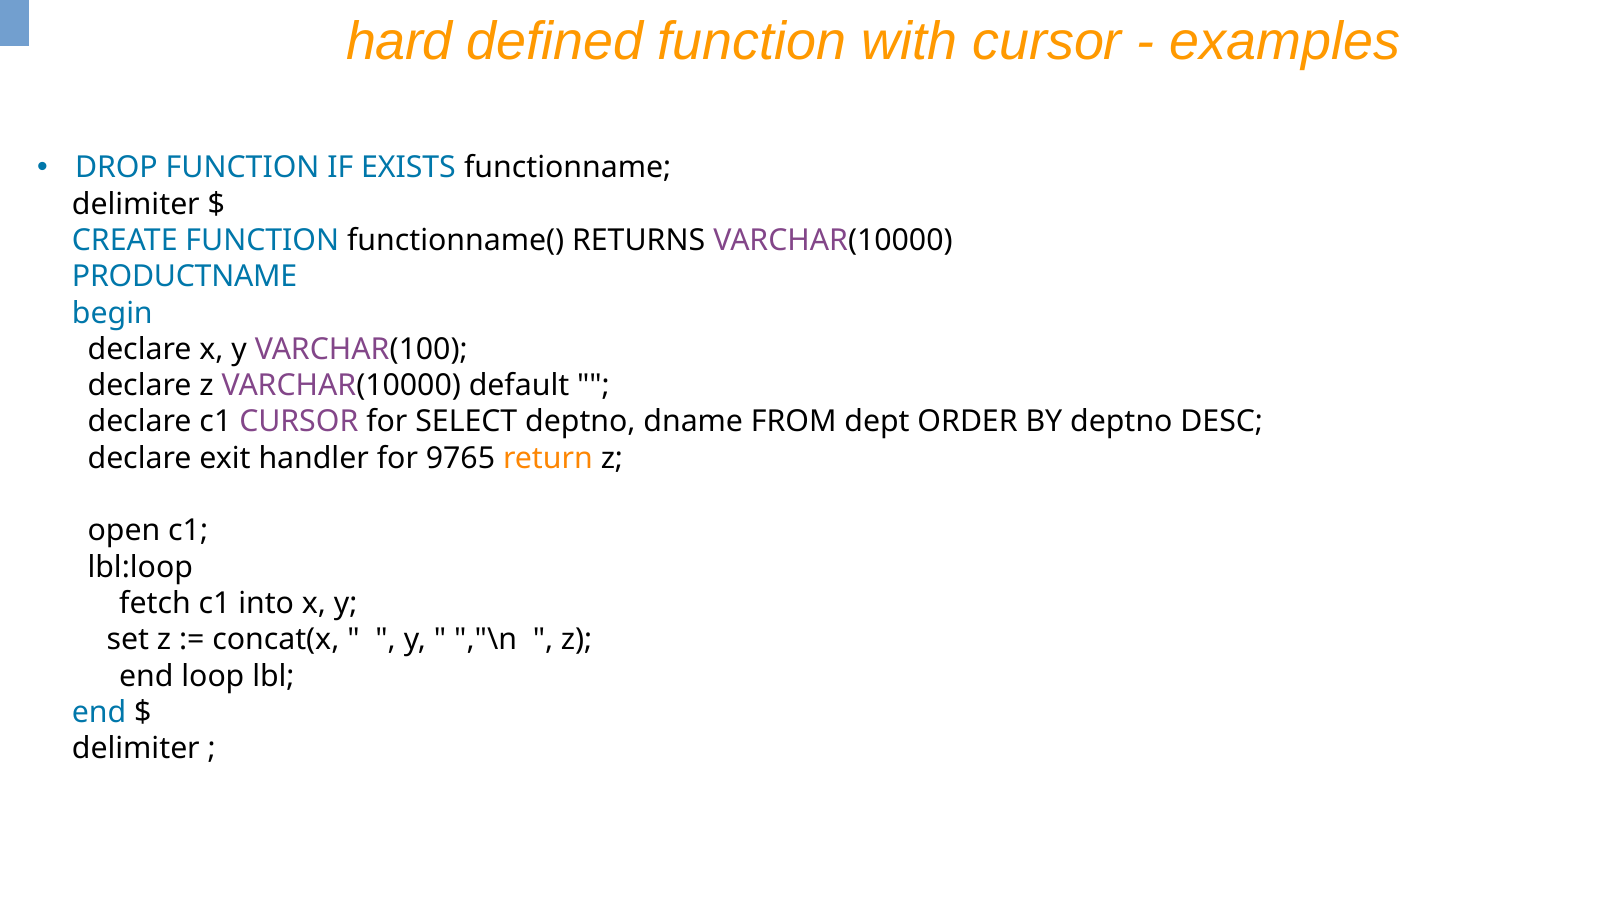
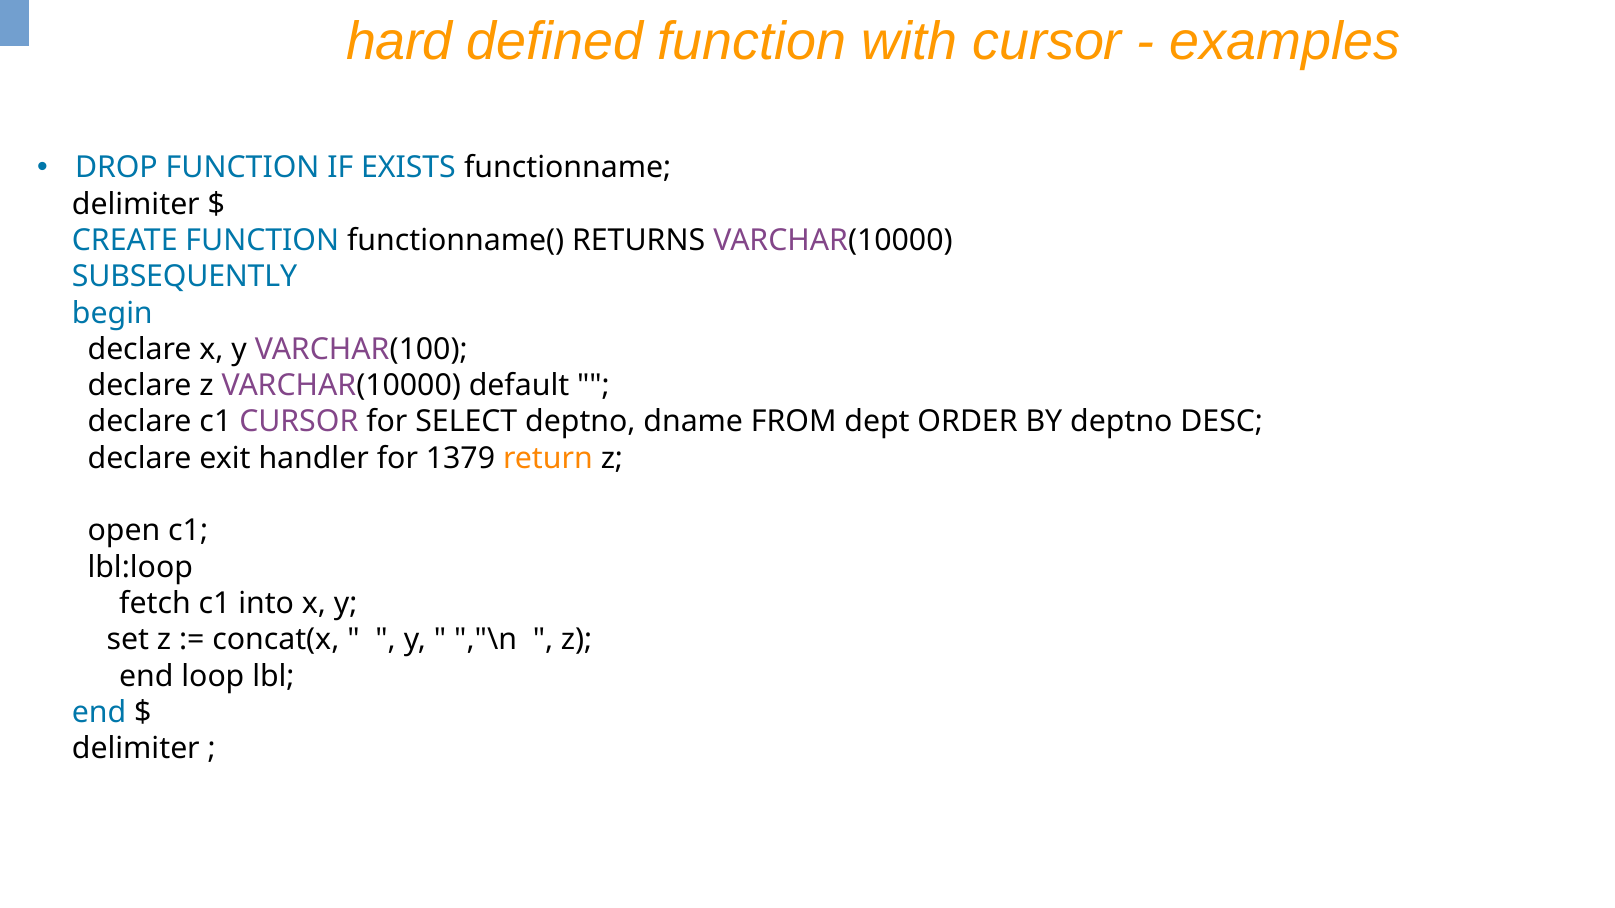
PRODUCTNAME: PRODUCTNAME -> SUBSEQUENTLY (185, 277)
9765: 9765 -> 1379 (460, 459)
